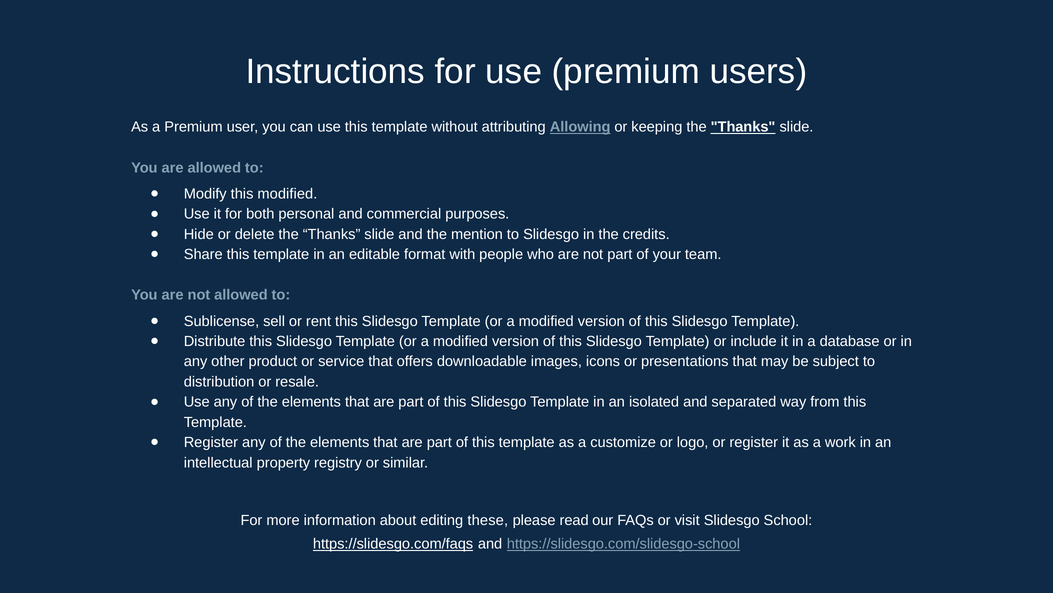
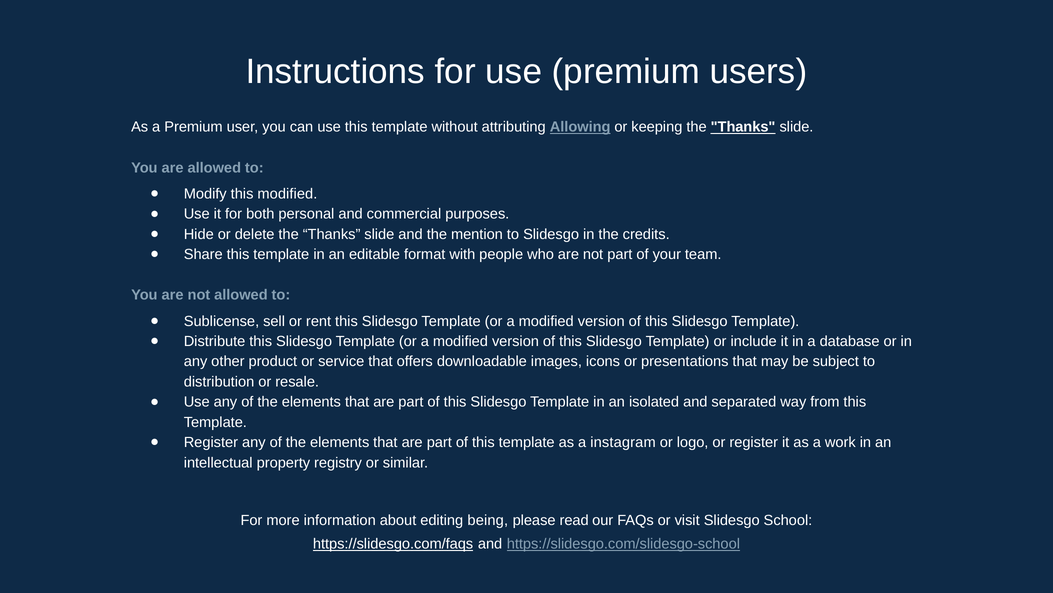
customize: customize -> instagram (623, 442)
these: these -> being (488, 520)
